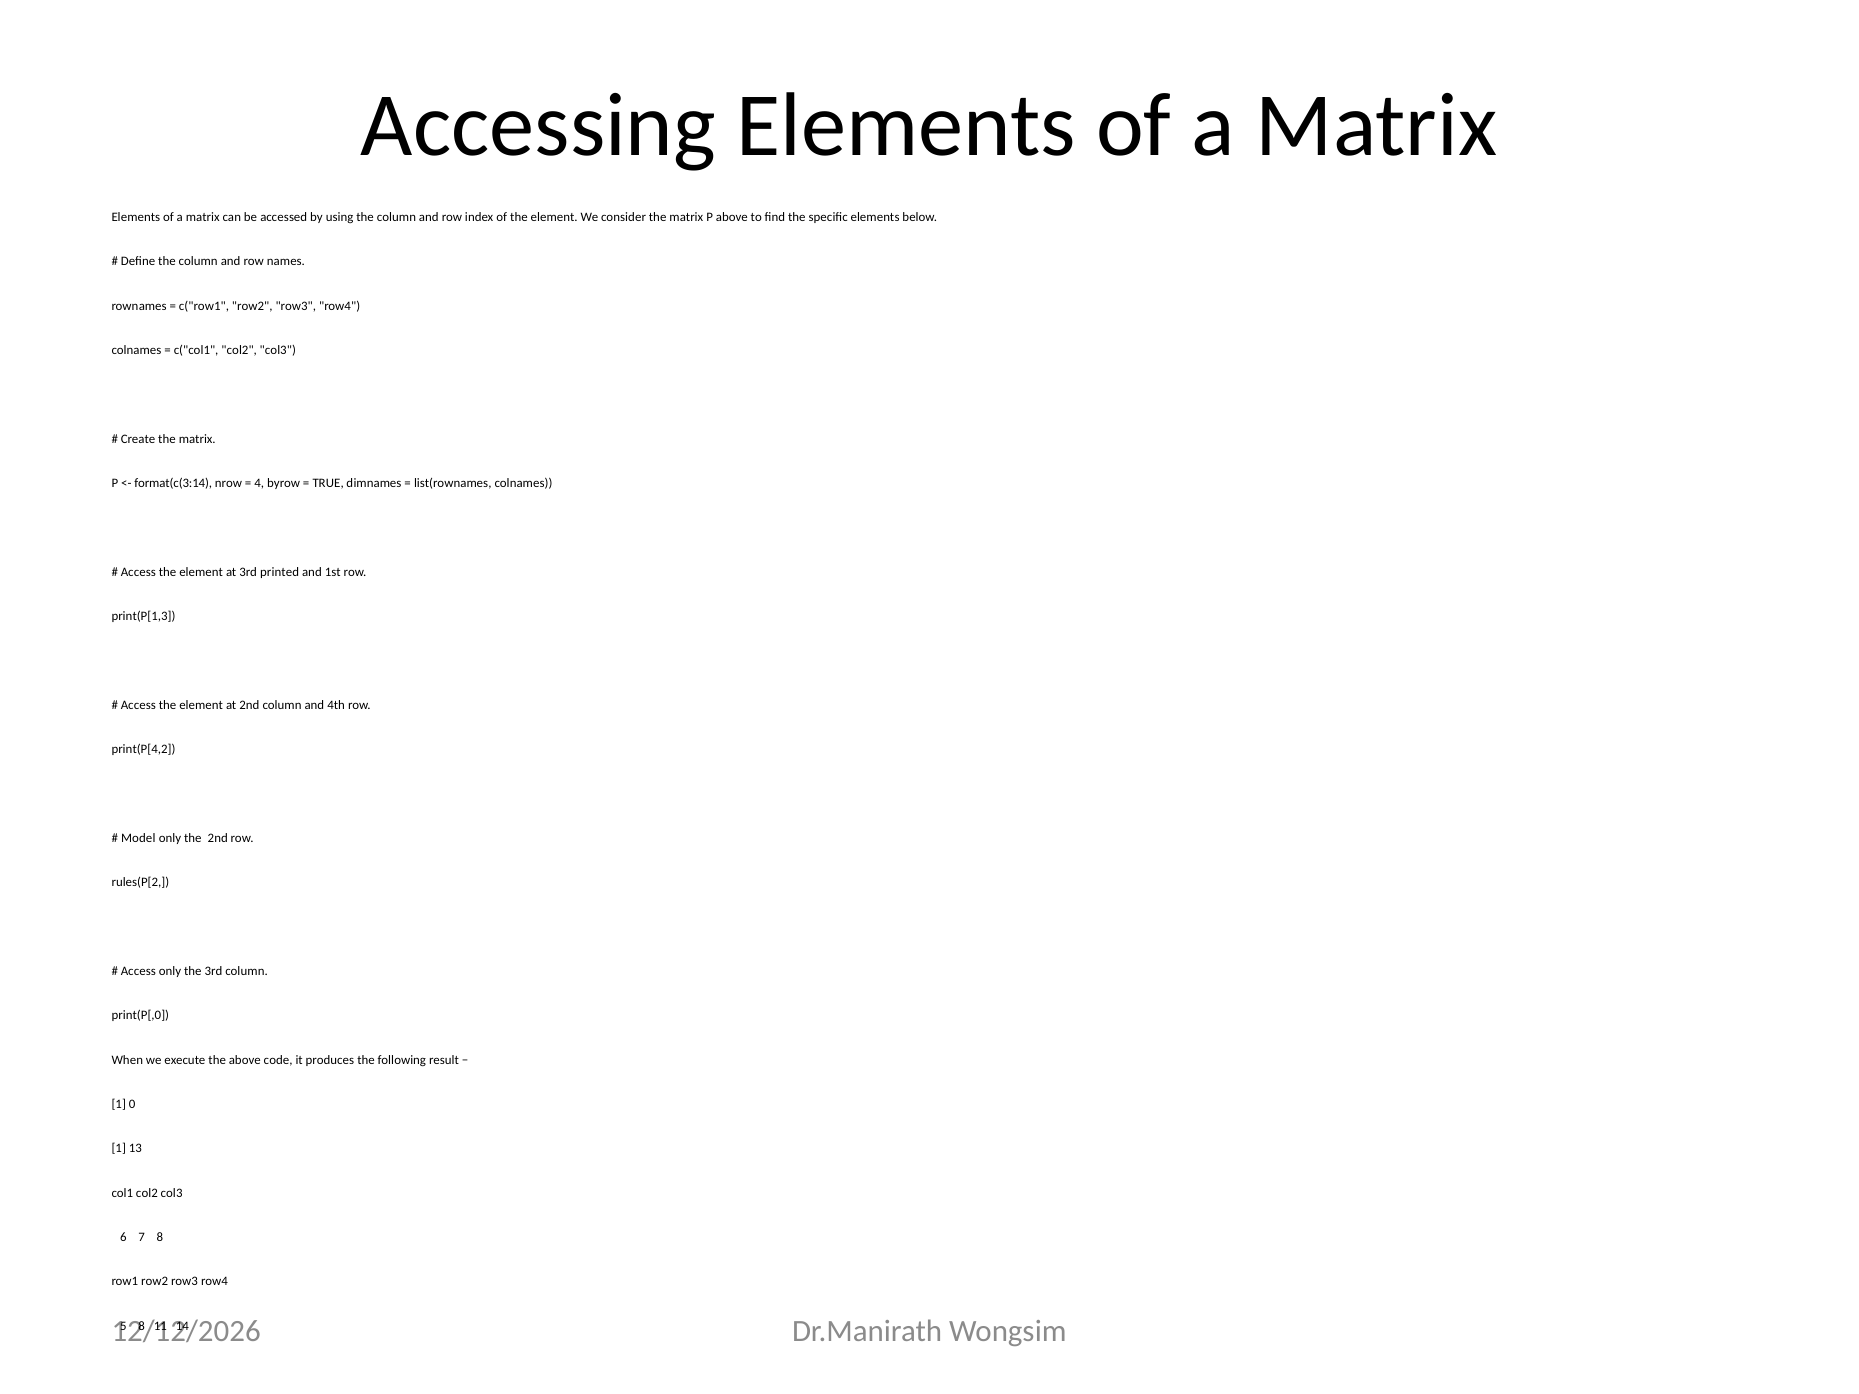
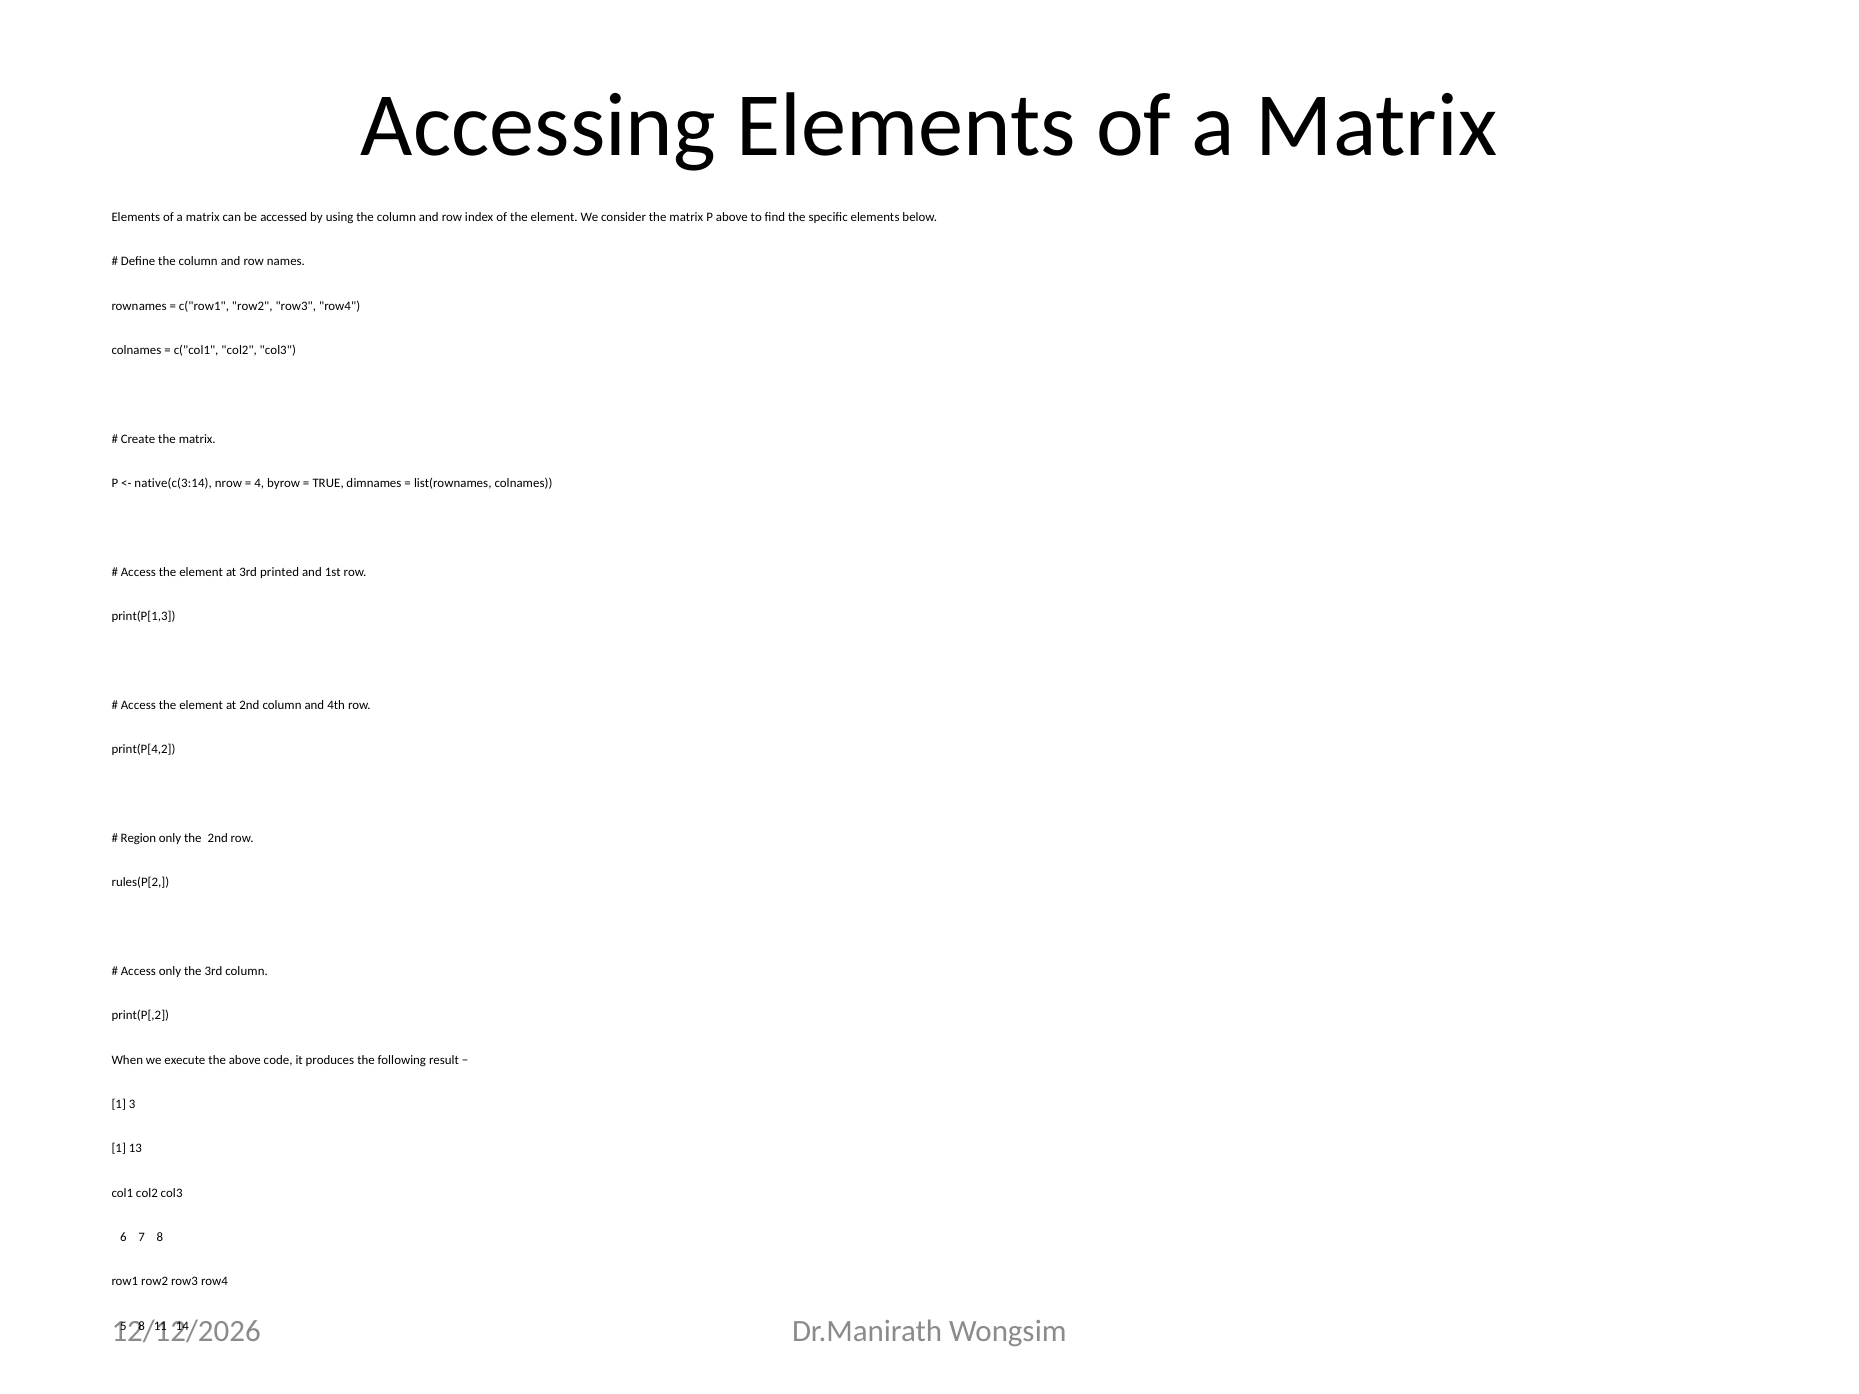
format(c(3:14: format(c(3:14 -> native(c(3:14 (173, 483)
Model: Model -> Region (138, 838)
print(P[,0: print(P[,0 -> print(P[,2 (140, 1016)
0: 0 -> 3 (132, 1104)
